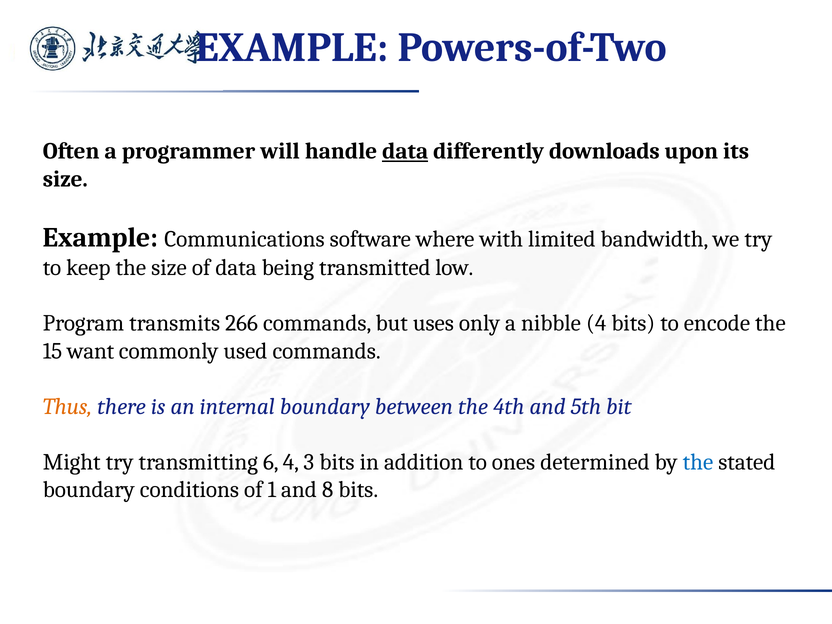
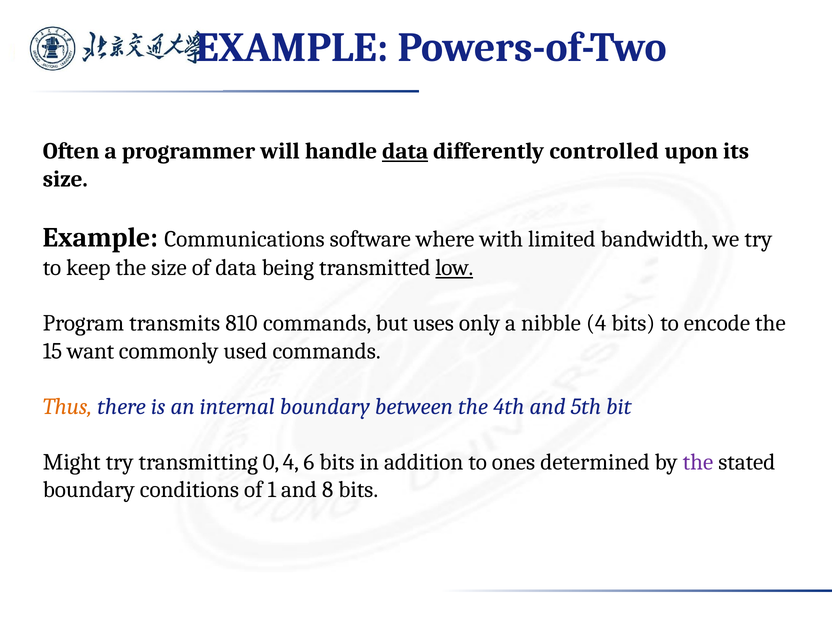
downloads: downloads -> controlled (604, 151)
low underline: none -> present (454, 268)
266: 266 -> 810 (241, 323)
6: 6 -> 0 (271, 462)
3: 3 -> 6 (309, 462)
the colour: blue -> purple (698, 462)
